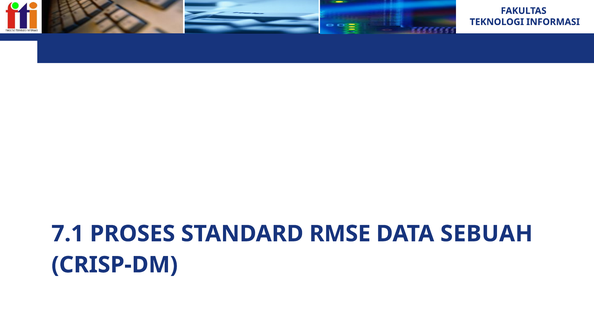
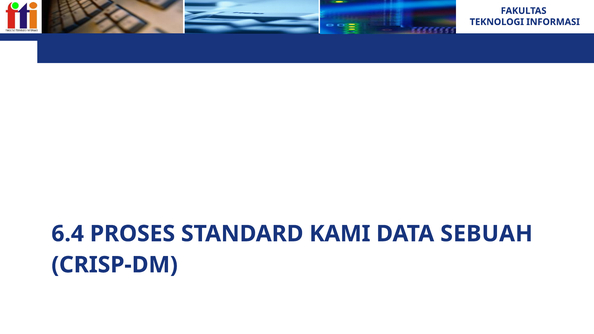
7.1: 7.1 -> 6.4 (68, 234)
RMSE: RMSE -> KAMI (340, 234)
